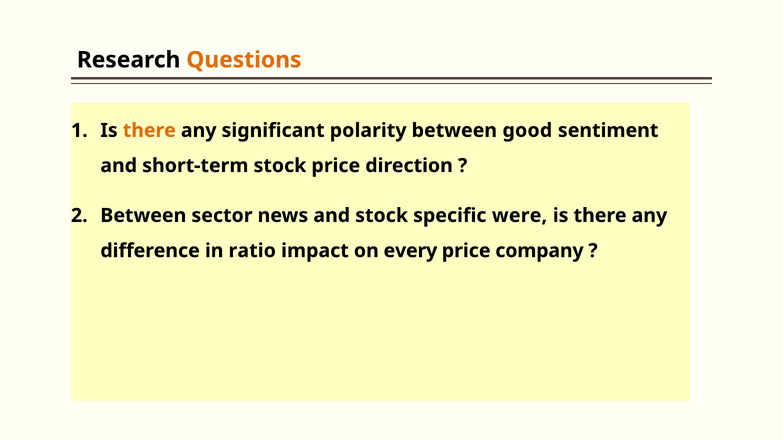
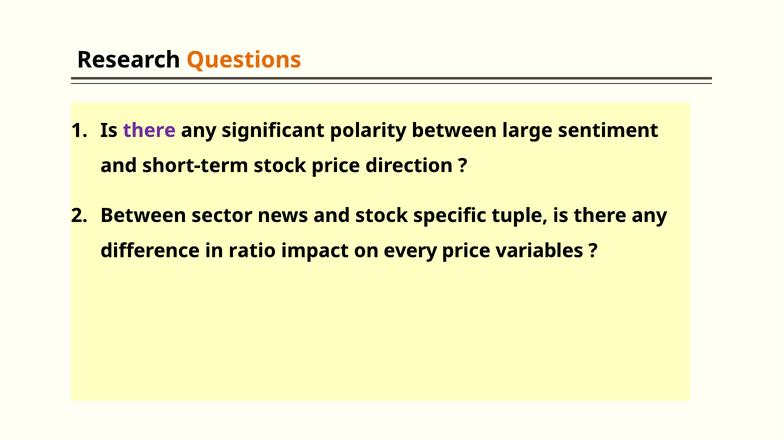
there colour: orange -> purple (149, 131)
good: good -> large (527, 131)
were: were -> tuple (520, 216)
company: company -> variables (539, 251)
